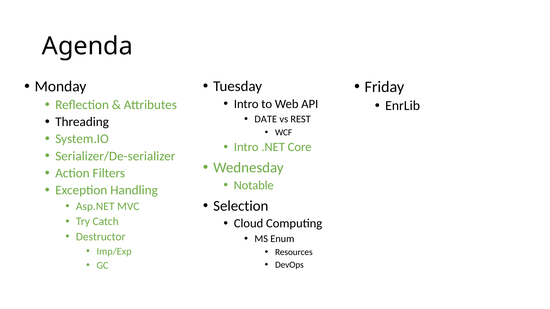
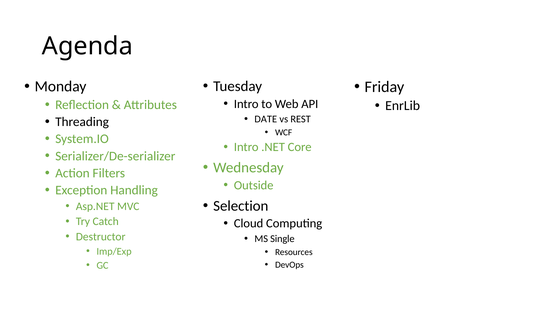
Notable: Notable -> Outside (254, 185)
Enum: Enum -> Single (282, 239)
